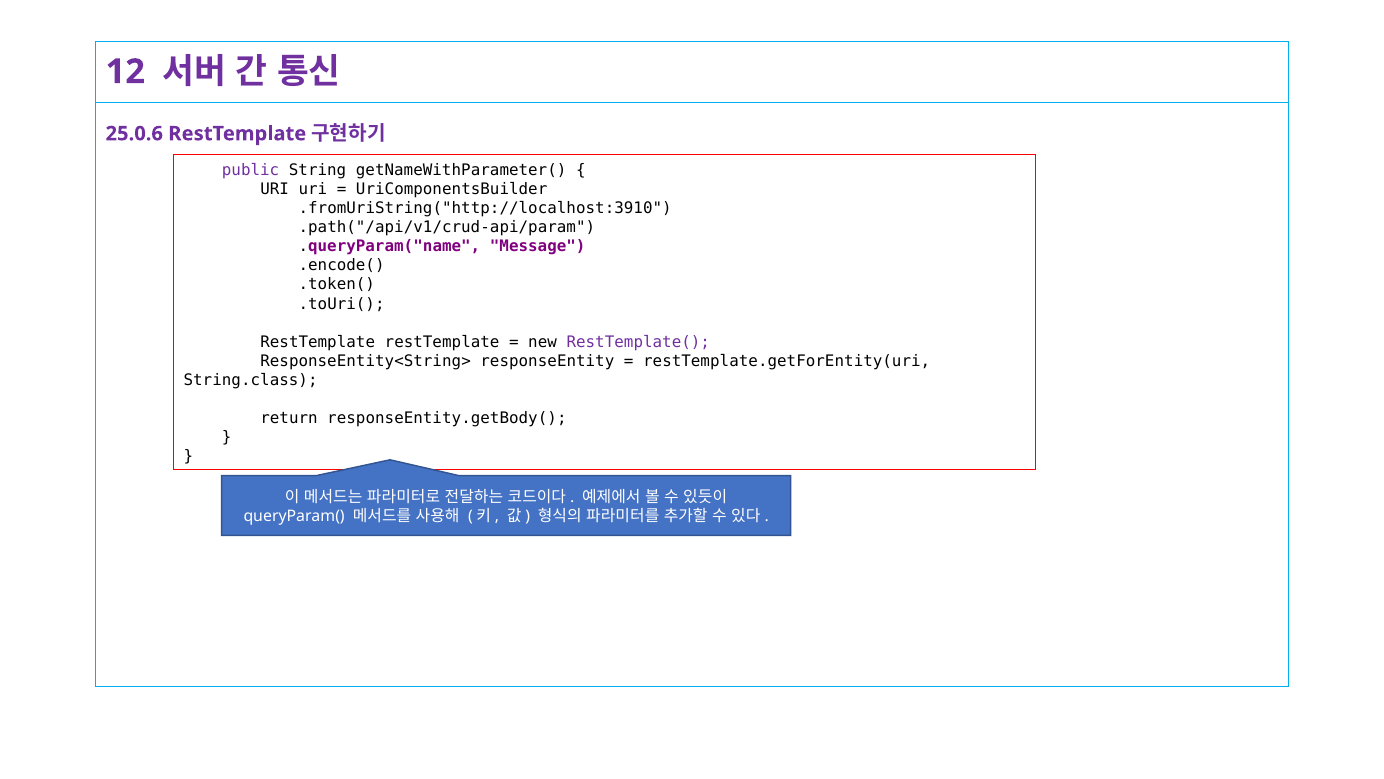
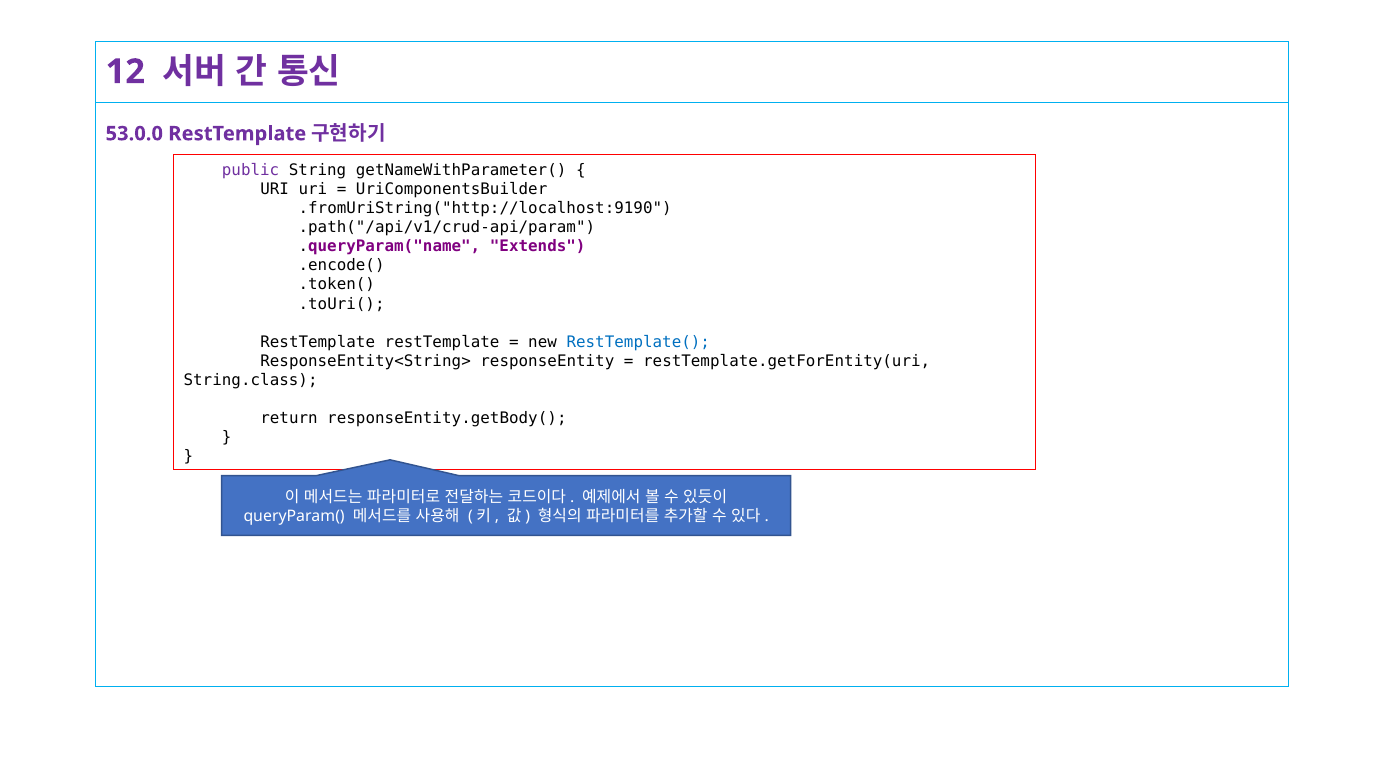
25.0.6: 25.0.6 -> 53.0.0 (134, 134)
.fromUriString("http://localhost:3910: .fromUriString("http://localhost:3910 -> .fromUriString("http://localhost:9190 (485, 208)
Message: Message -> Extends (538, 246)
RestTemplate( colour: purple -> blue (638, 342)
